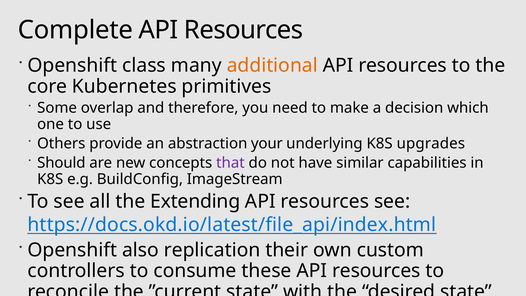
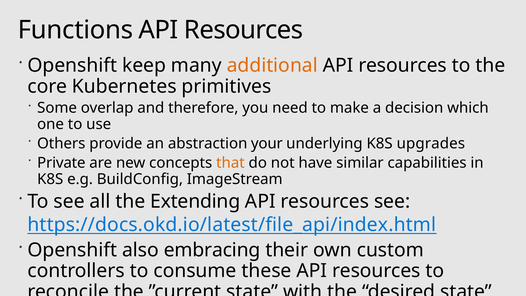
Complete: Complete -> Functions (75, 30)
class: class -> keep (144, 65)
Should: Should -> Private (61, 163)
that colour: purple -> orange (230, 163)
replication: replication -> embracing (212, 250)
